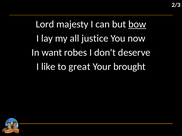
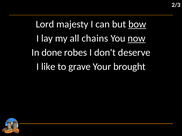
justice: justice -> chains (95, 38)
now underline: none -> present (137, 38)
want: want -> done (52, 53)
great: great -> grave (80, 67)
